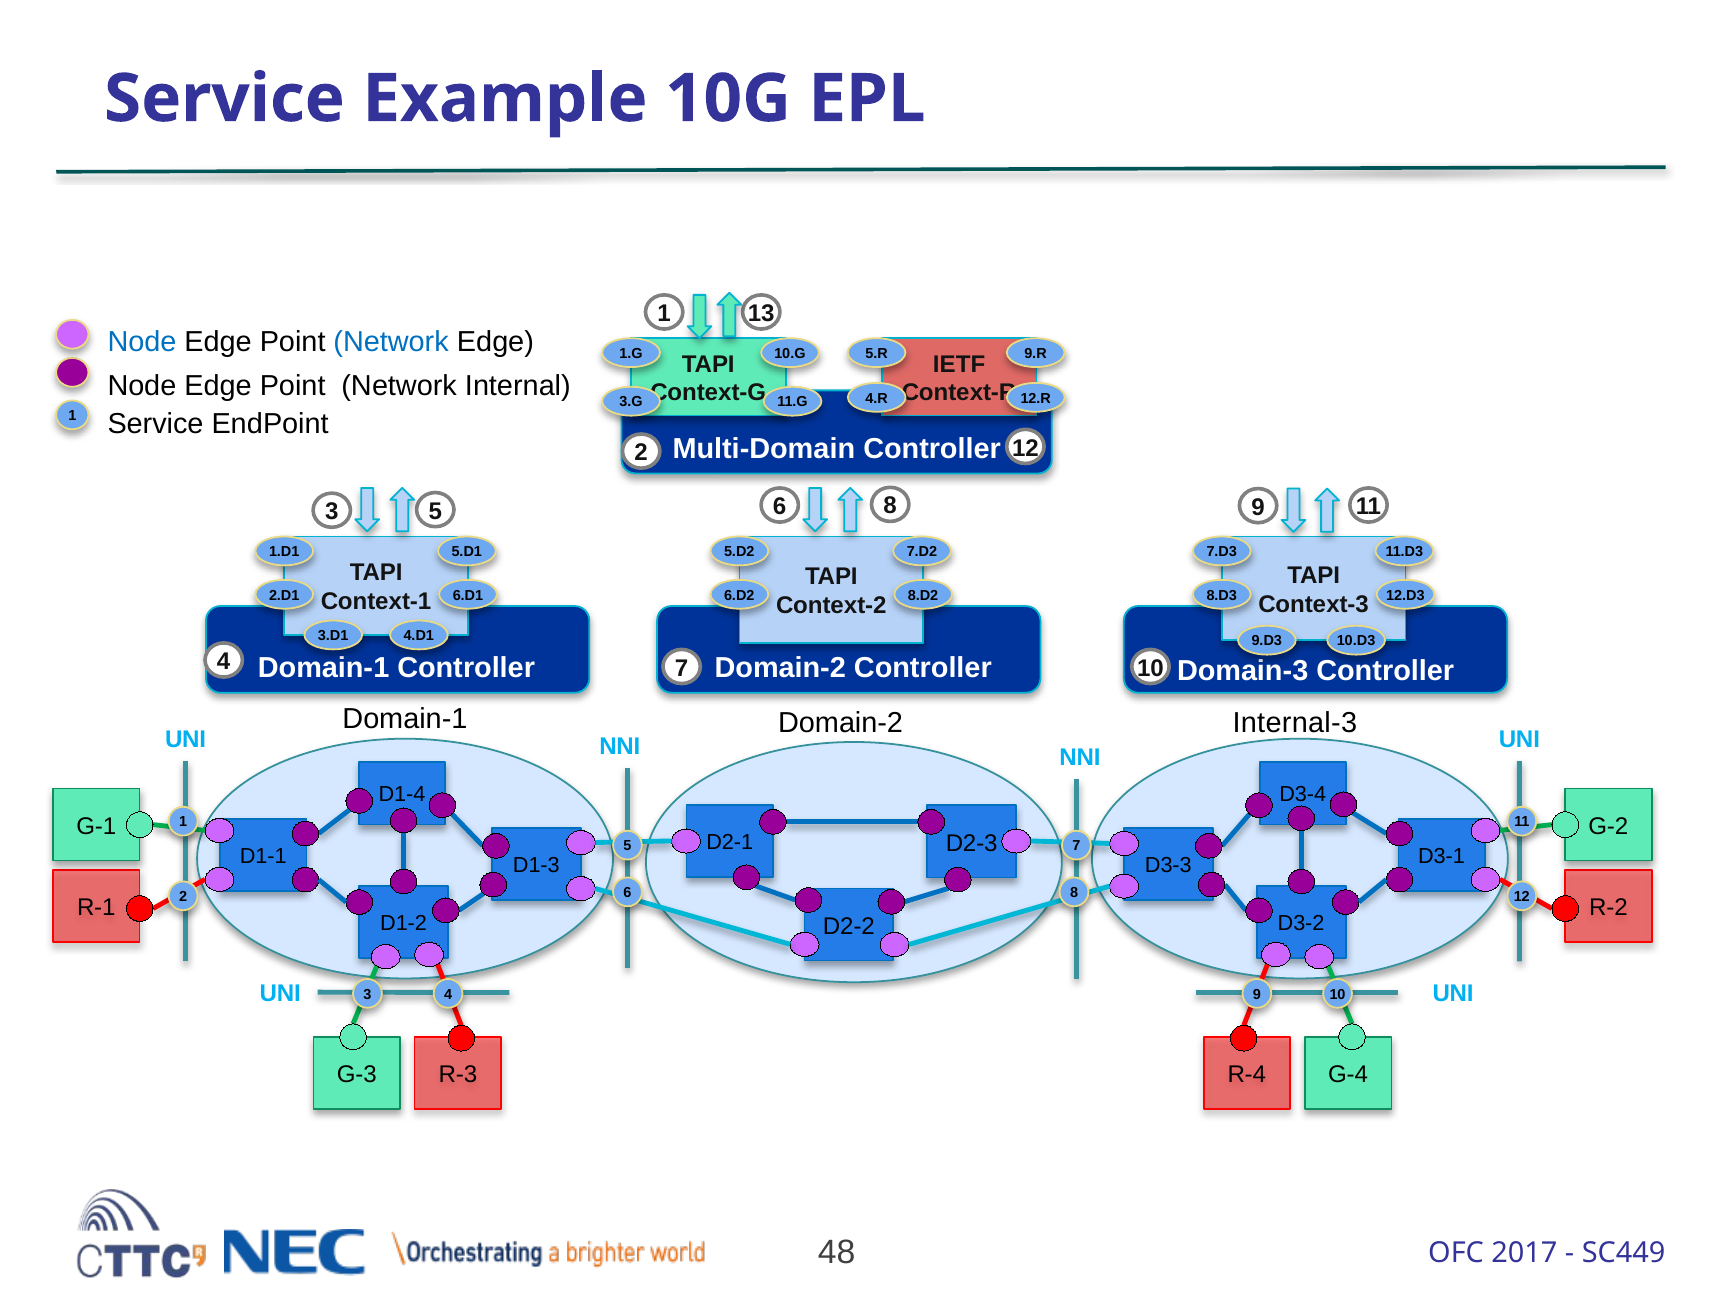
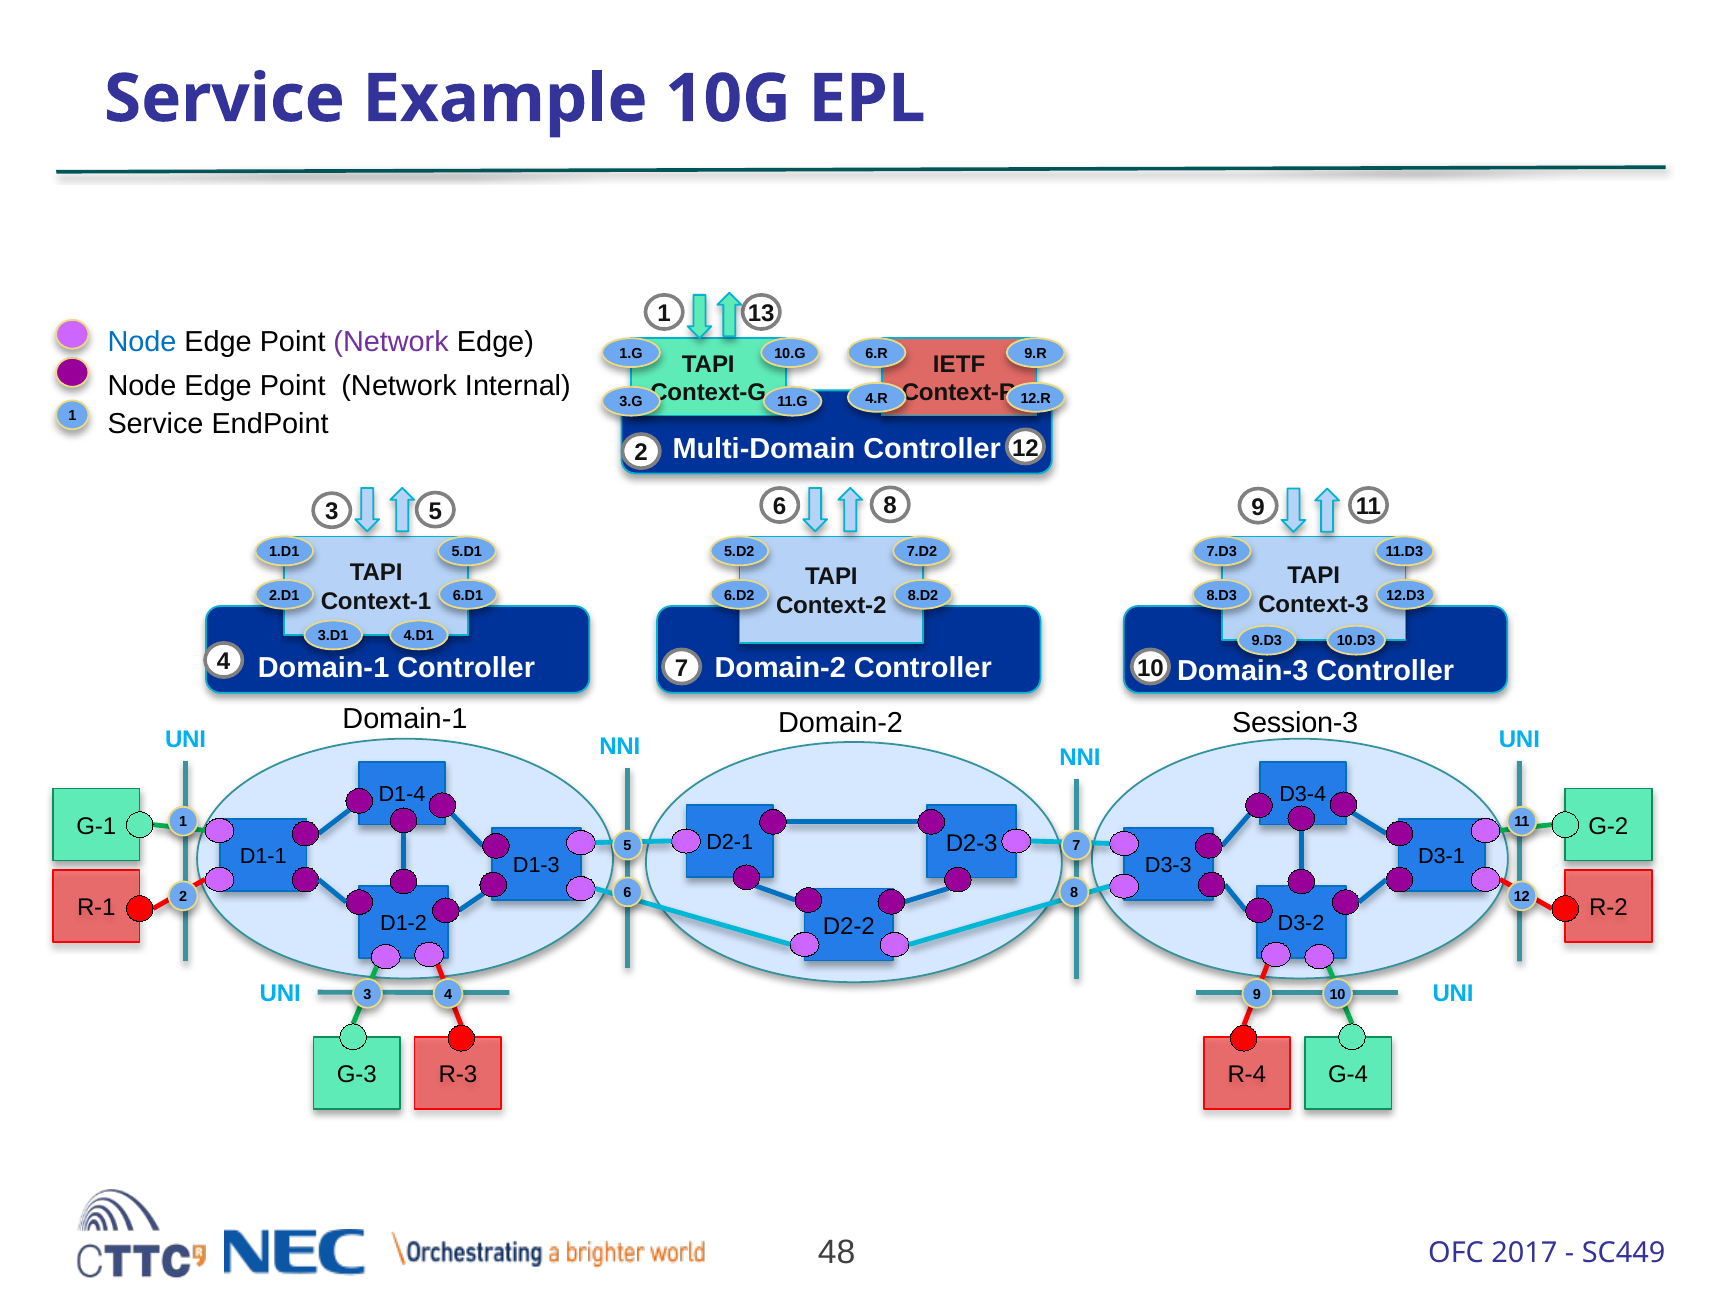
Network colour: blue -> purple (391, 343)
5.R: 5.R -> 6.R (877, 354)
Internal-3: Internal-3 -> Session-3 (1295, 724)
